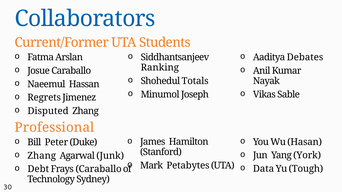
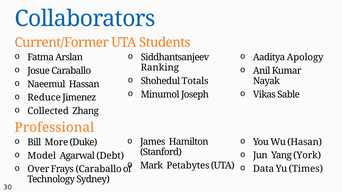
Debates: Debates -> Apology (305, 57)
Regrets: Regrets -> Reduce (44, 98)
Disputed: Disputed -> Collected (48, 111)
Peter: Peter -> More (56, 142)
Zhang: Zhang -> Model (42, 156)
Junk: Junk -> Debt (110, 156)
Tough: Tough -> Times (306, 169)
Debt: Debt -> Over (38, 169)
